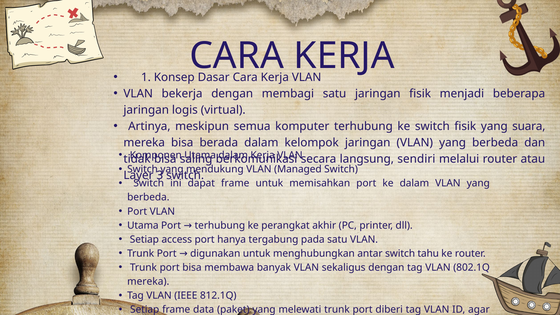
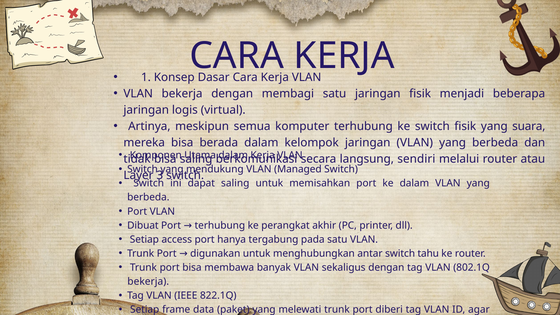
dapat frame: frame -> saling (235, 183)
Utama: Utama -> Dibuat (143, 225)
mereka: mereka -> bekerja (148, 282)
812.1Q: 812.1Q -> 822.1Q (218, 296)
